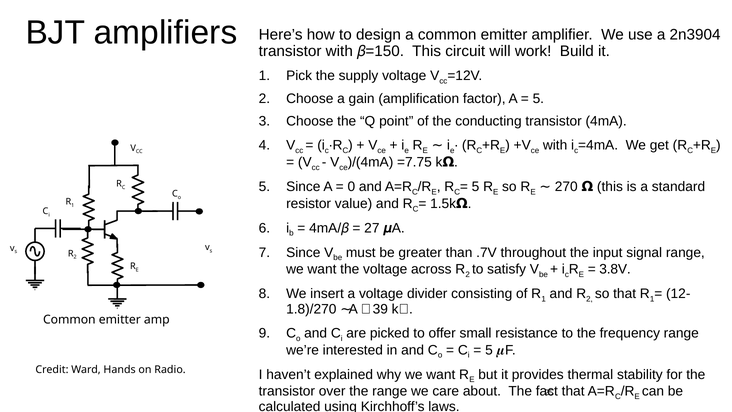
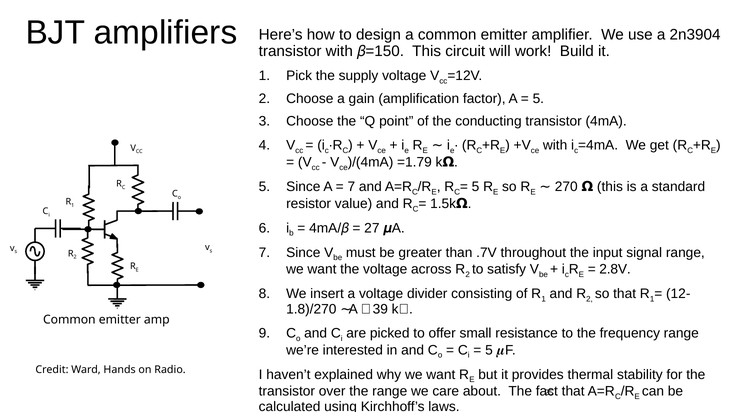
=7.75: =7.75 -> =1.79 (414, 162)
0: 0 -> 7 (351, 187)
3.8V: 3.8V -> 2.8V (615, 269)
